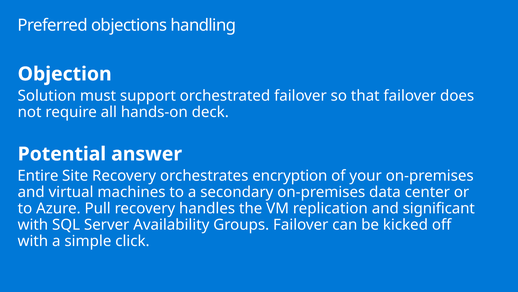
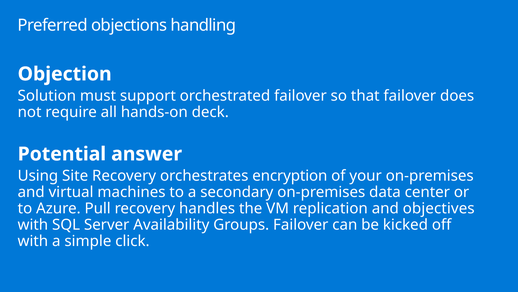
Entire: Entire -> Using (38, 175)
significant: significant -> objectives (439, 208)
